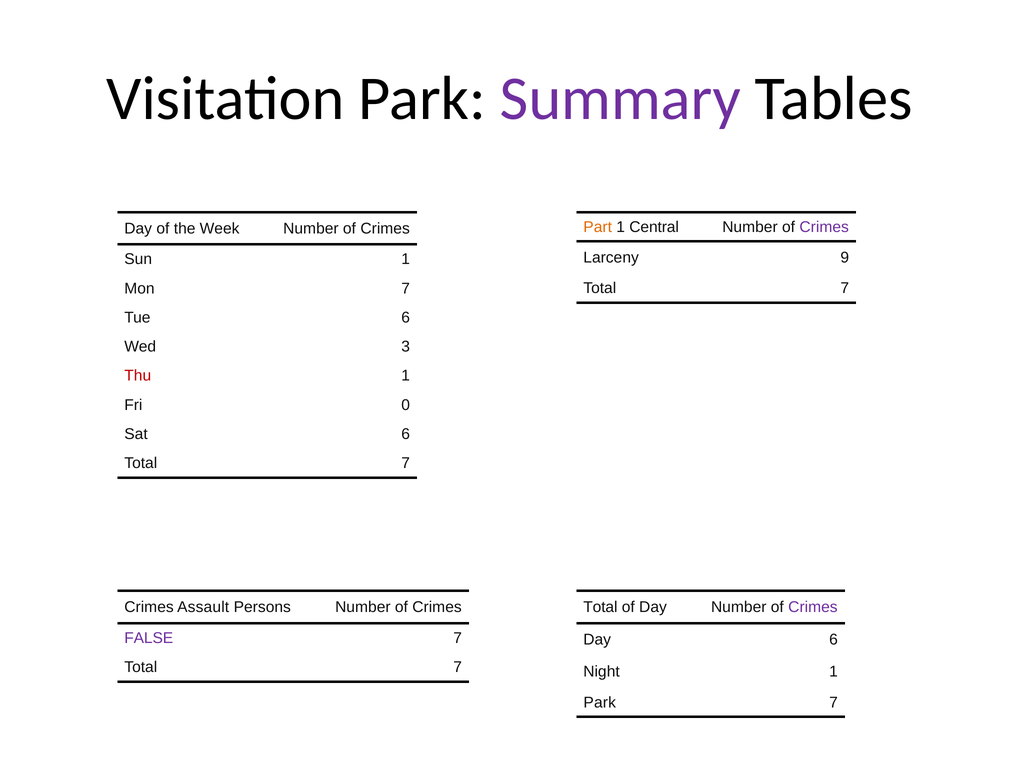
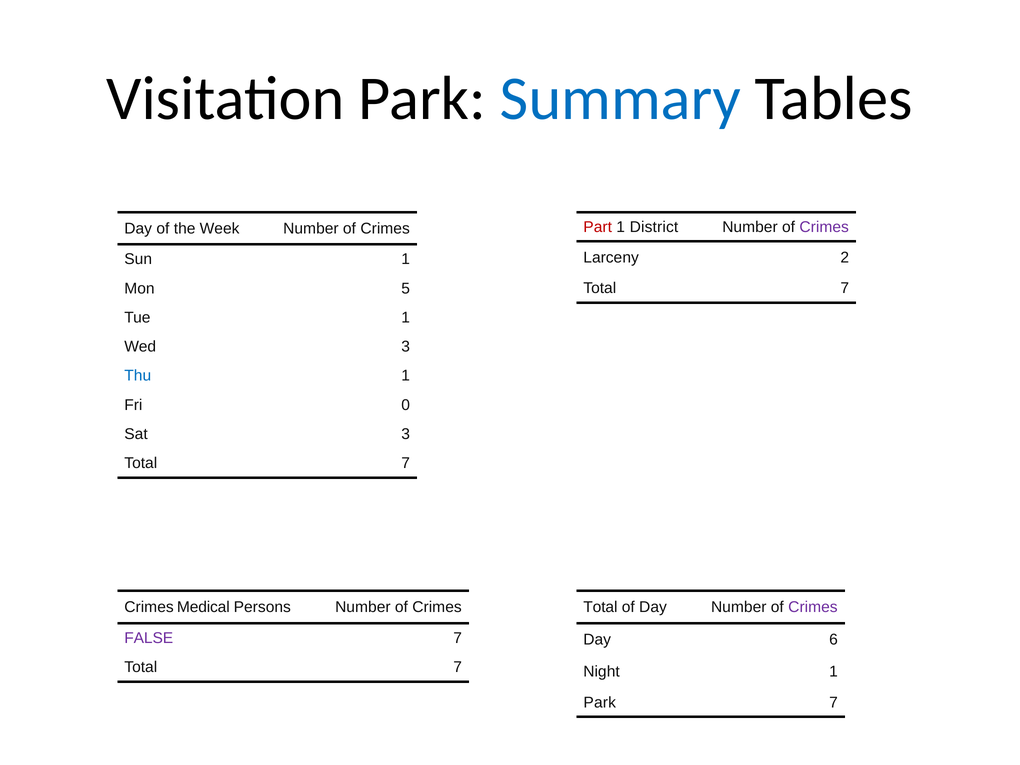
Summary colour: purple -> blue (620, 99)
Part colour: orange -> red (598, 227)
Central: Central -> District (654, 227)
9: 9 -> 2 (845, 258)
Mon 7: 7 -> 5 (406, 288)
Tue 6: 6 -> 1 (406, 318)
Thu colour: red -> blue (138, 376)
Sat 6: 6 -> 3 (406, 434)
Assault: Assault -> Medical (203, 607)
